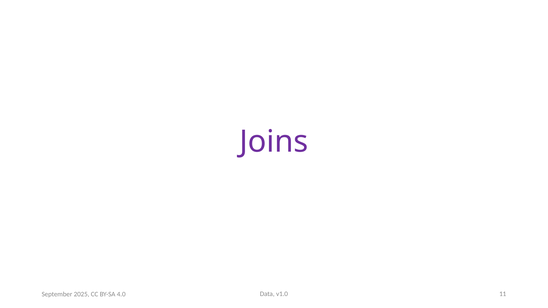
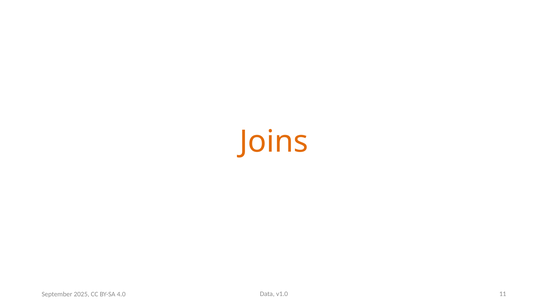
Joins colour: purple -> orange (274, 142)
